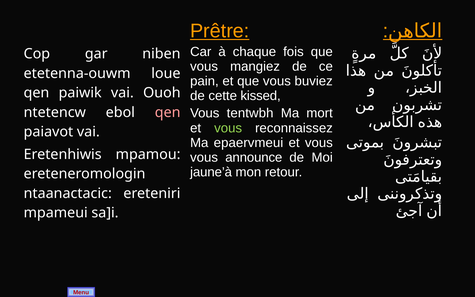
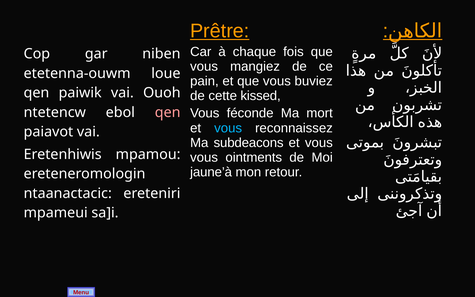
tentwbh: tentwbh -> féconde (250, 113)
vous colour: light green -> light blue (228, 128)
epaervmeui: epaervmeui -> subdeacons (249, 143)
announce: announce -> ointments (254, 157)
